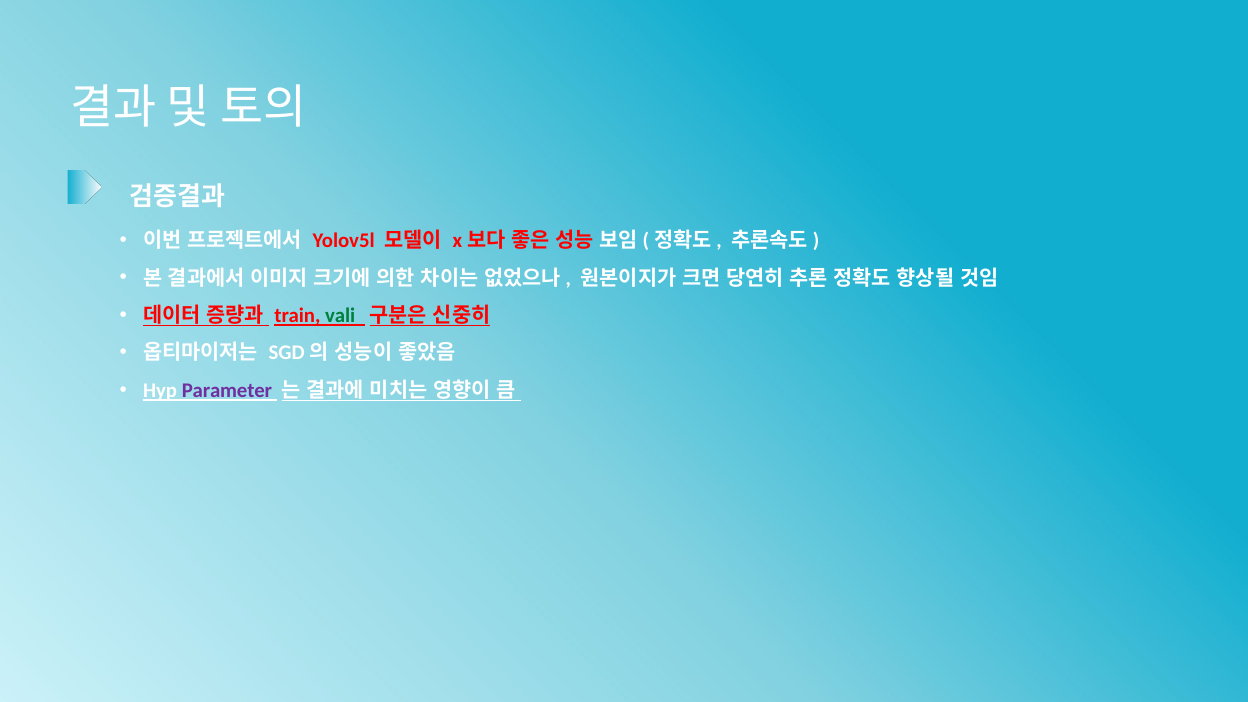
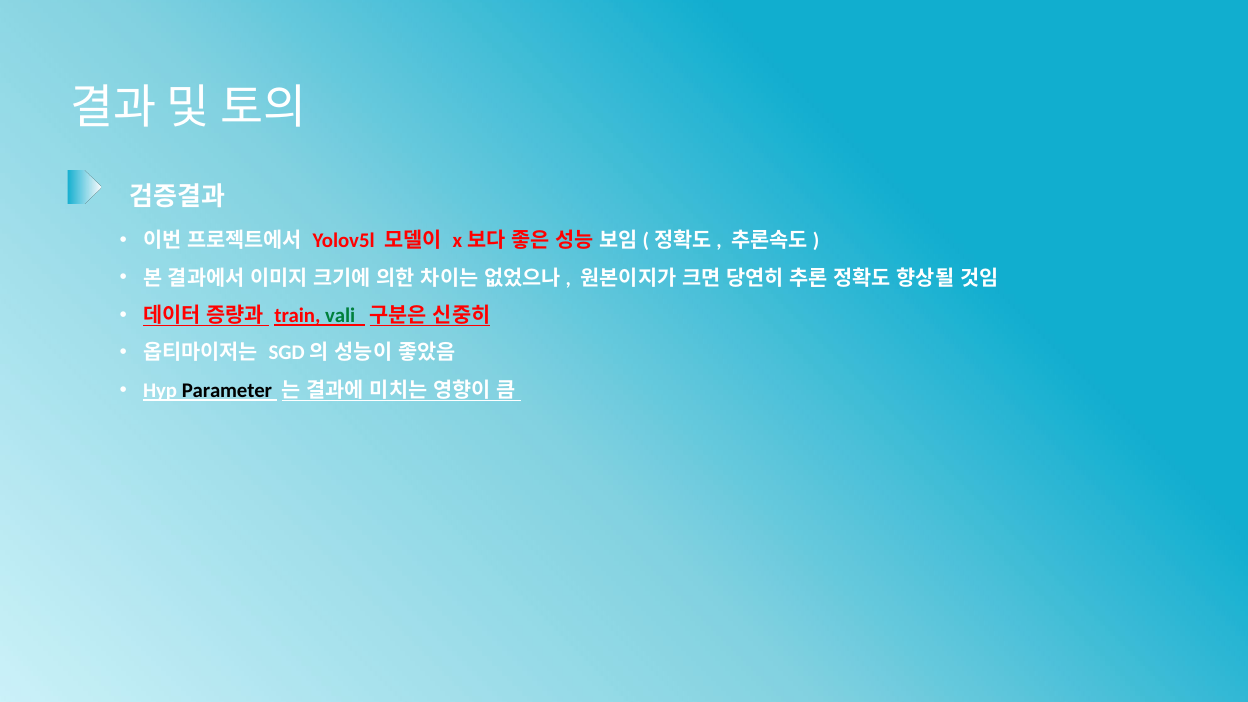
Parameter colour: purple -> black (227, 391)
